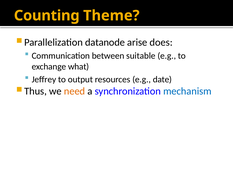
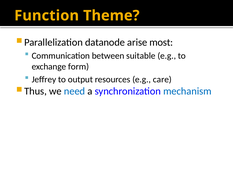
Counting: Counting -> Function (47, 16)
does: does -> most (161, 42)
what: what -> form (79, 67)
date: date -> care (162, 79)
need colour: orange -> blue (75, 91)
